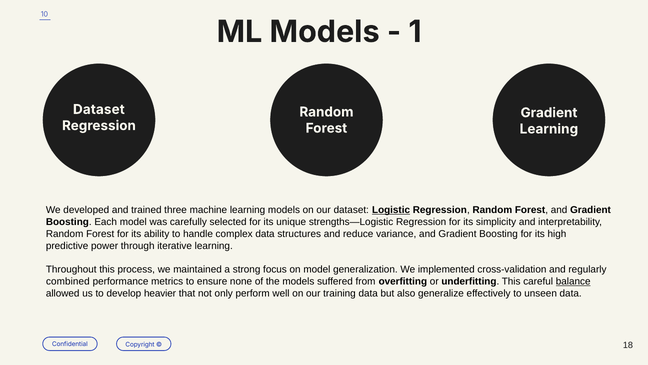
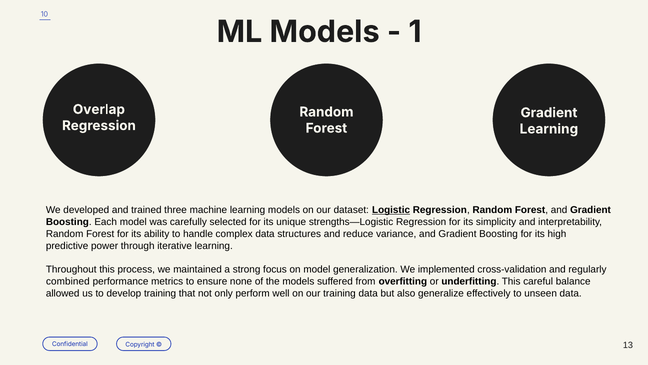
Dataset: Dataset -> Overlap (99, 109)
balance underline: present -> none (573, 281)
develop heavier: heavier -> training (160, 293)
18: 18 -> 13 (628, 345)
